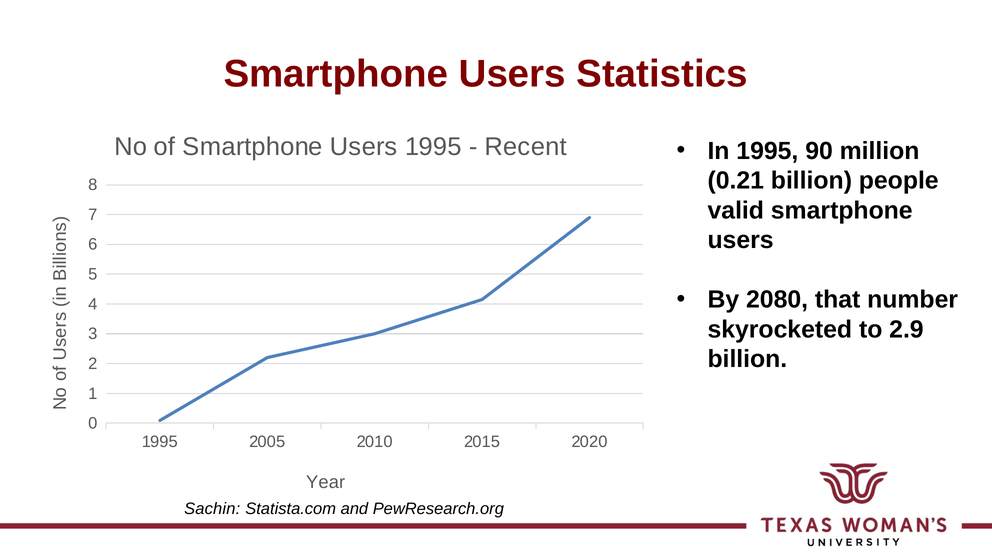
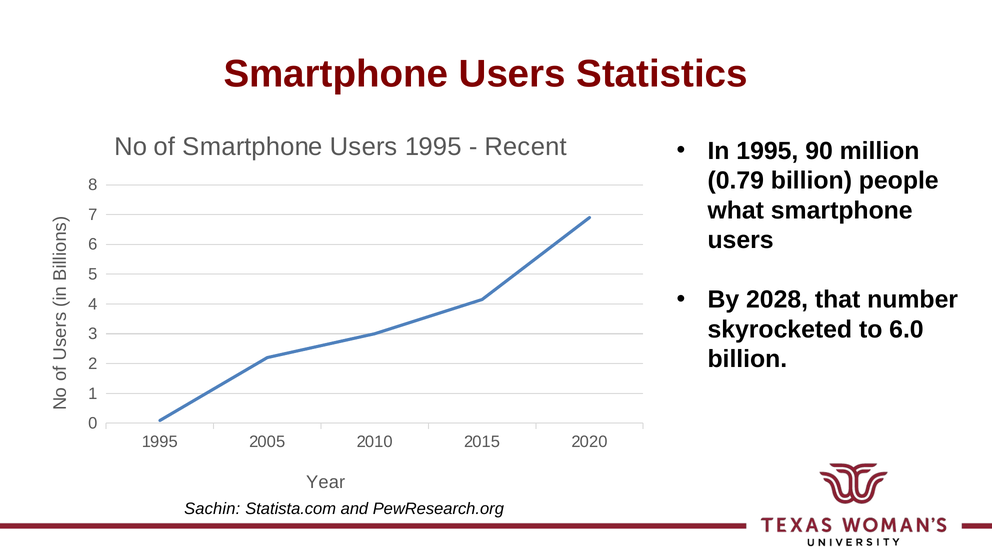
0.21: 0.21 -> 0.79 (736, 181)
valid: valid -> what (736, 211)
2080: 2080 -> 2028 (777, 300)
2.9: 2.9 -> 6.0 (906, 330)
